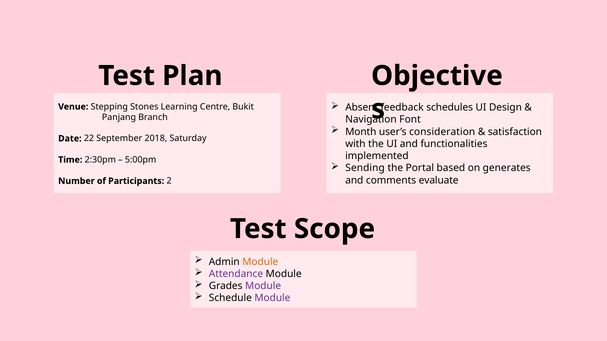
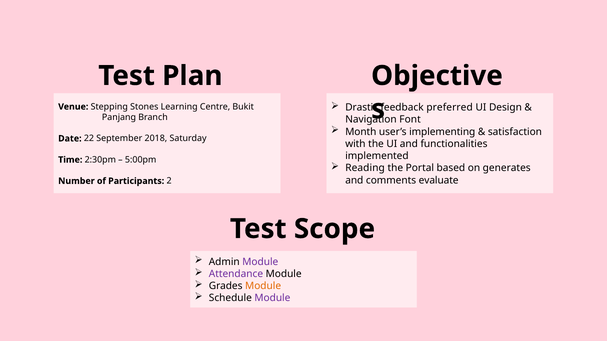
Absent: Absent -> Drastic (362, 108)
schedules: schedules -> preferred (450, 108)
consideration: consideration -> implementing (442, 132)
Sending: Sending -> Reading (365, 168)
Module colour: orange -> purple (260, 262)
Module colour: purple -> orange (263, 286)
